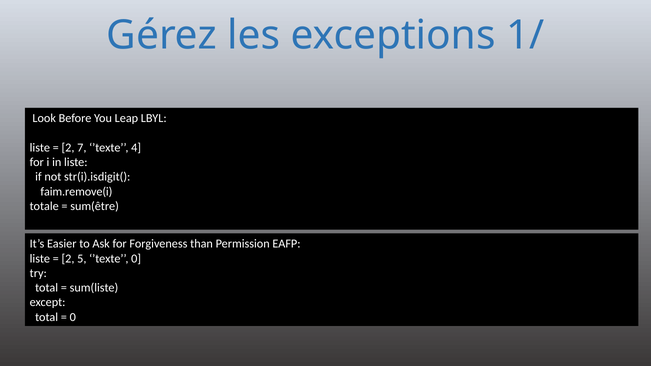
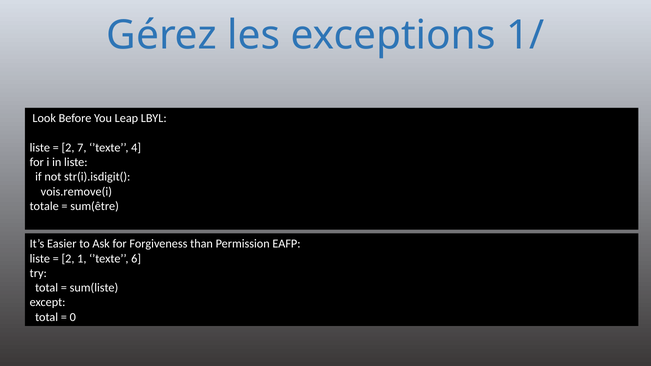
faim.remove(i: faim.remove(i -> vois.remove(i (76, 192)
5: 5 -> 1 (82, 259)
’texte 0: 0 -> 6 (136, 259)
